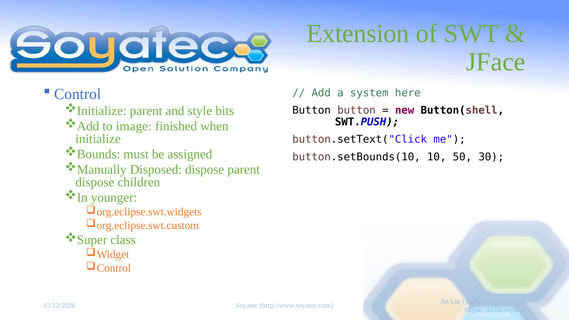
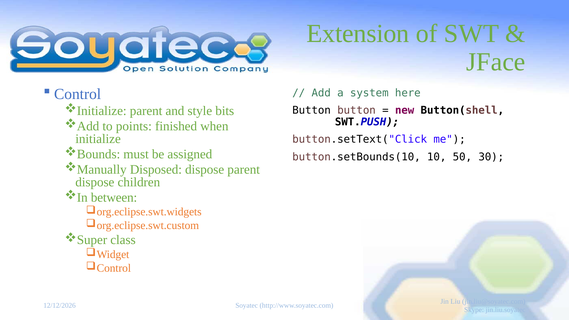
image: image -> points (134, 126)
younger: younger -> between (114, 197)
